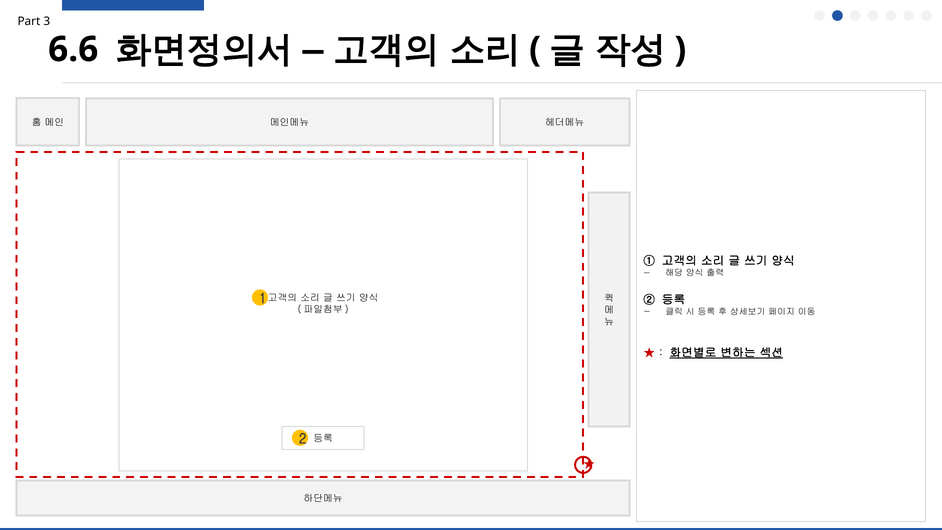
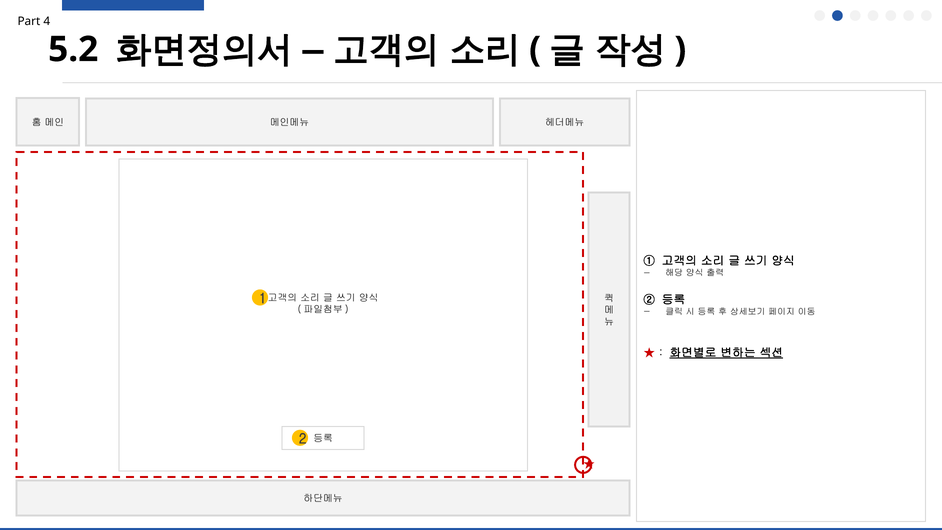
3: 3 -> 4 (47, 22)
6.6: 6.6 -> 5.2 (73, 49)
